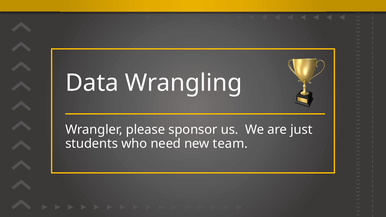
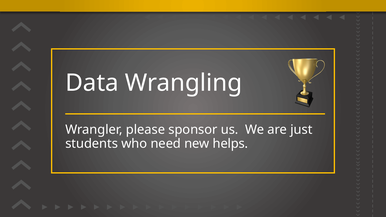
team: team -> helps (230, 144)
